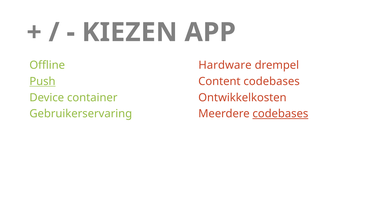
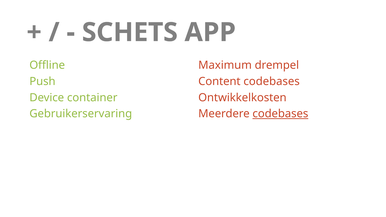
KIEZEN: KIEZEN -> SCHETS (130, 32)
Hardware: Hardware -> Maximum (225, 65)
Push underline: present -> none (42, 81)
